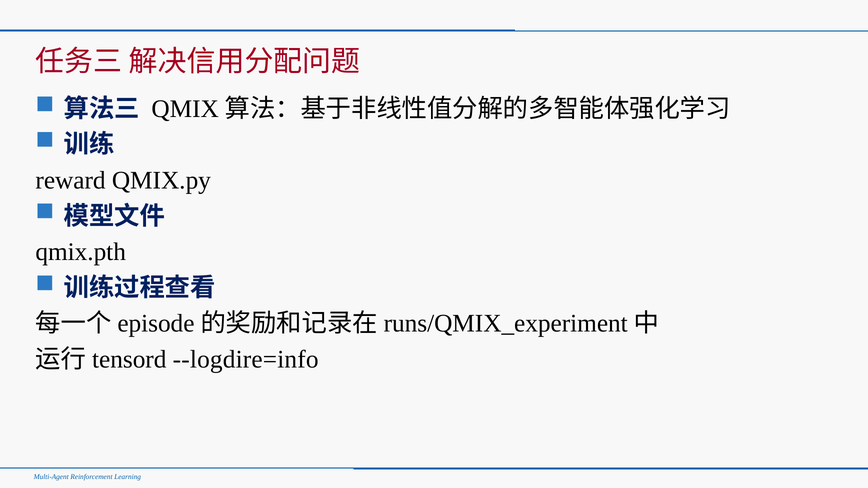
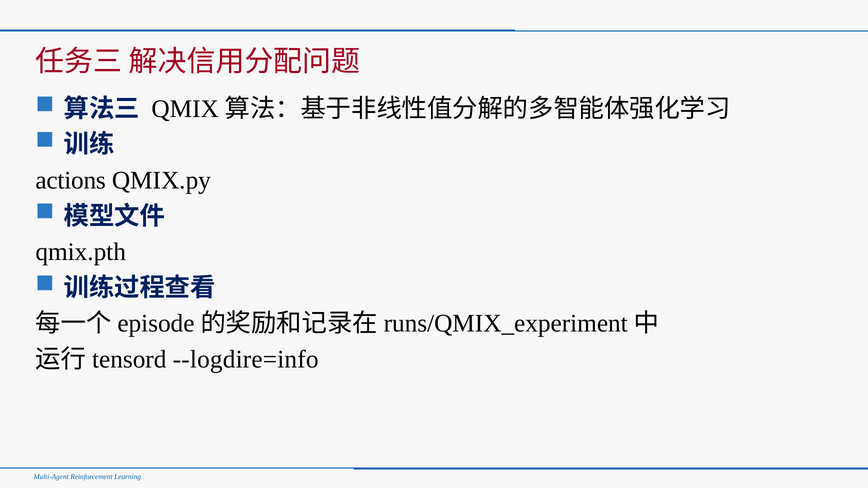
reward: reward -> actions (71, 180)
